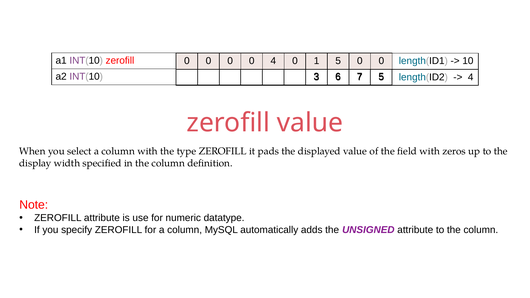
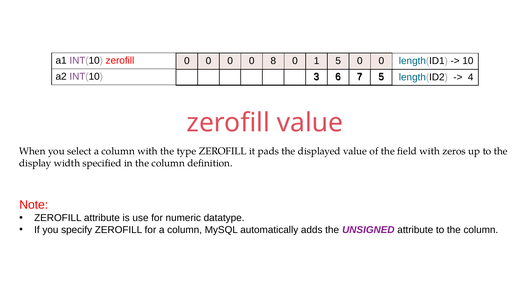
0 4: 4 -> 8 (273, 61)
